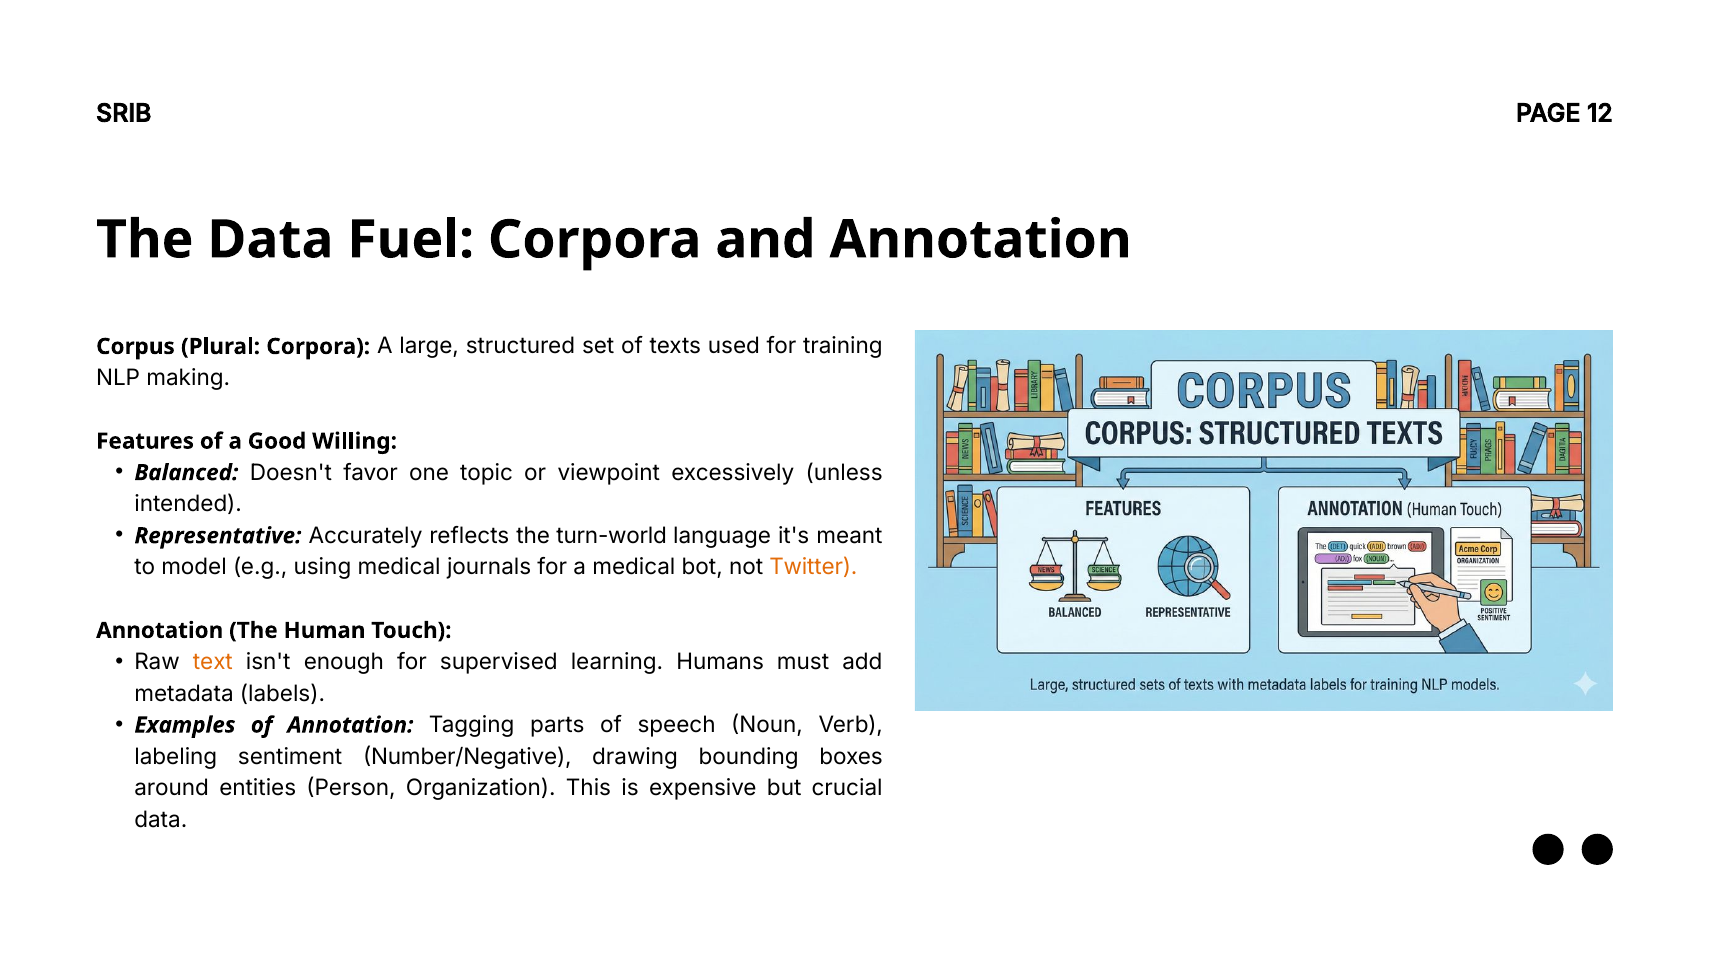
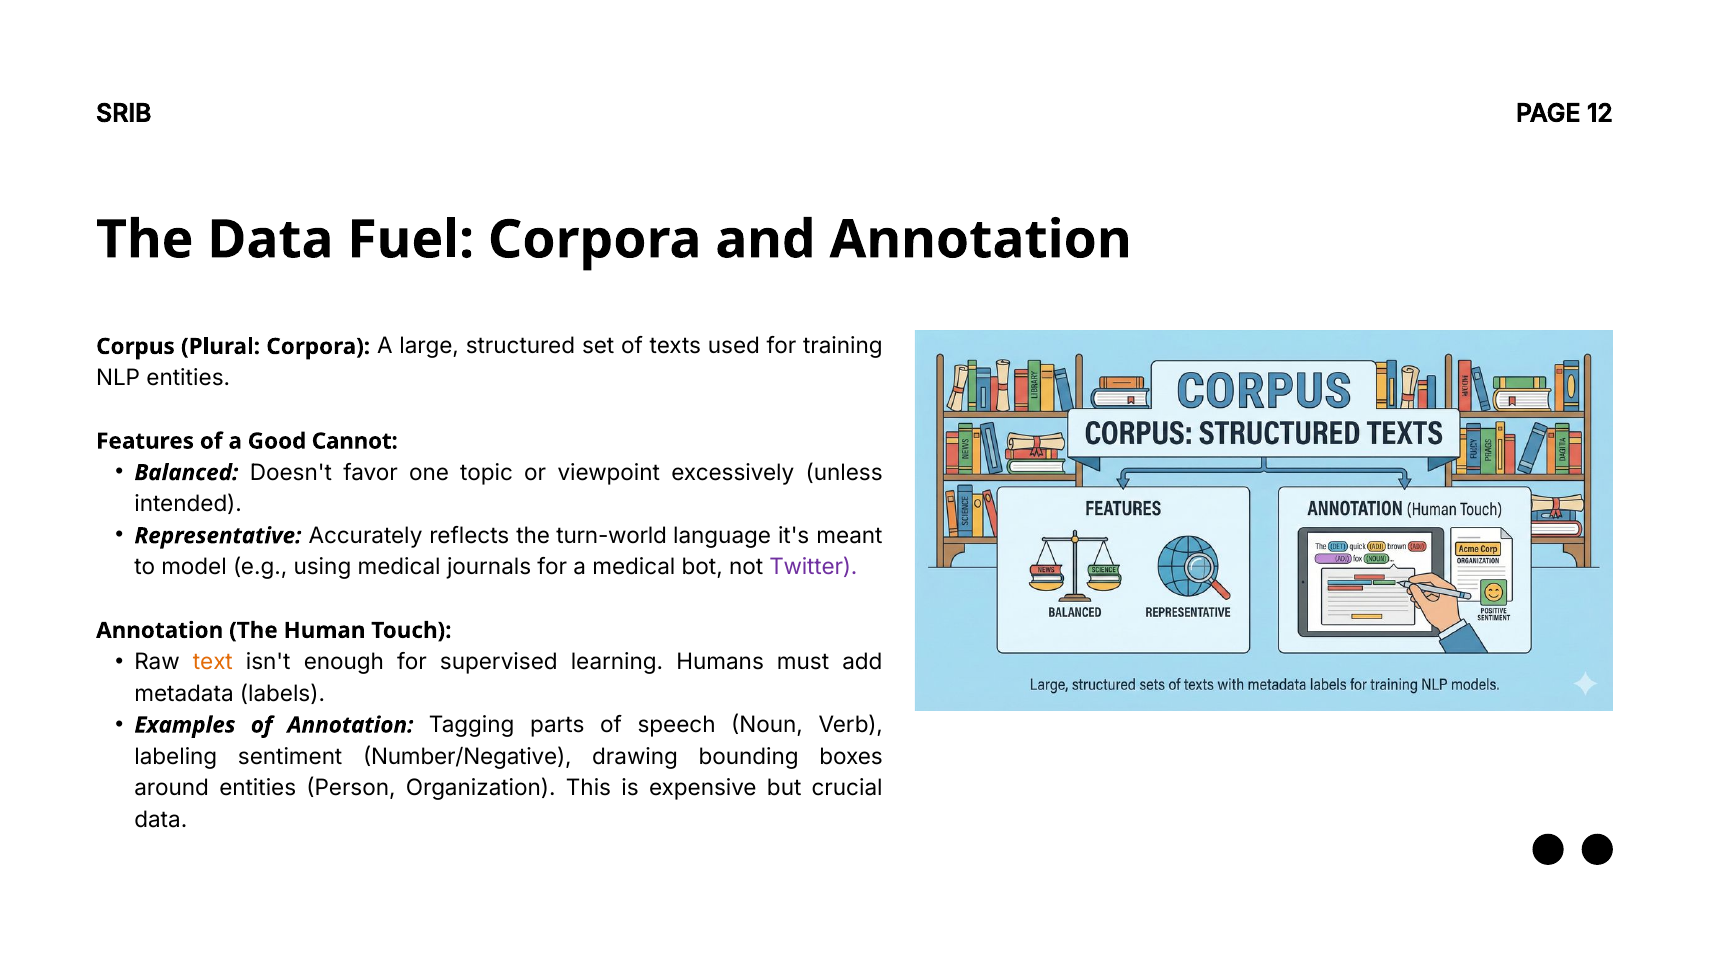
NLP making: making -> entities (188, 378)
Willing: Willing -> Cannot (355, 441)
Twitter colour: orange -> purple (813, 568)
